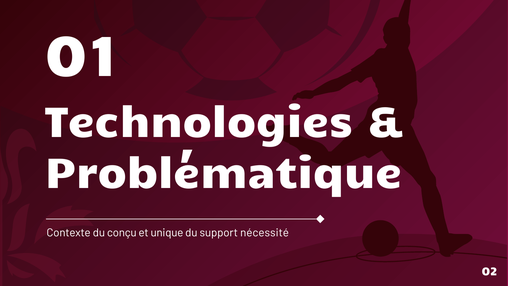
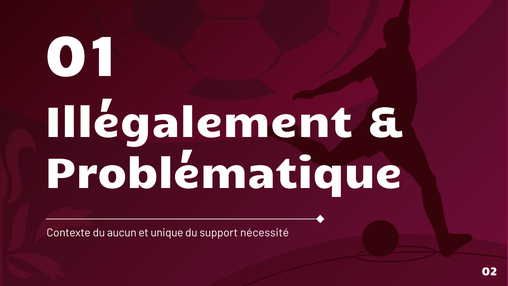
Technologies: Technologies -> Illégalement (199, 123)
conçu: conçu -> aucun (122, 233)
